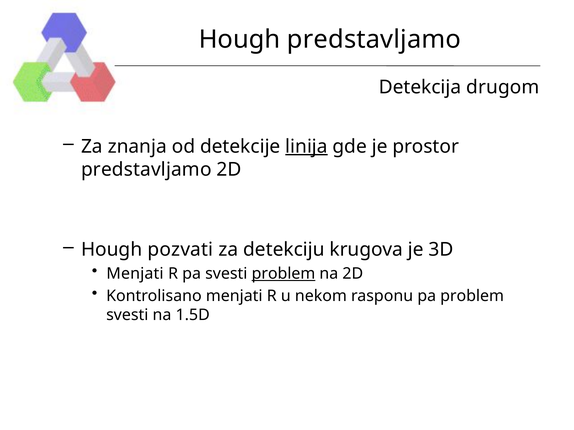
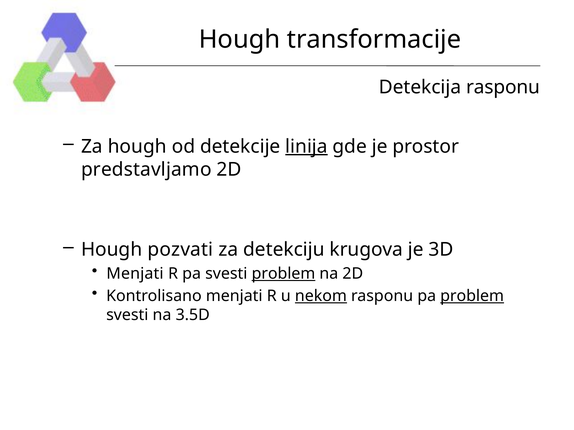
Hough predstavljamo: predstavljamo -> transformacije (374, 39)
Detekcija drugom: drugom -> rasponu (503, 87)
Za znanja: znanja -> hough (137, 147)
nekom underline: none -> present (321, 296)
problem underline: none -> present (472, 296)
1.5D: 1.5D -> 3.5D (193, 315)
